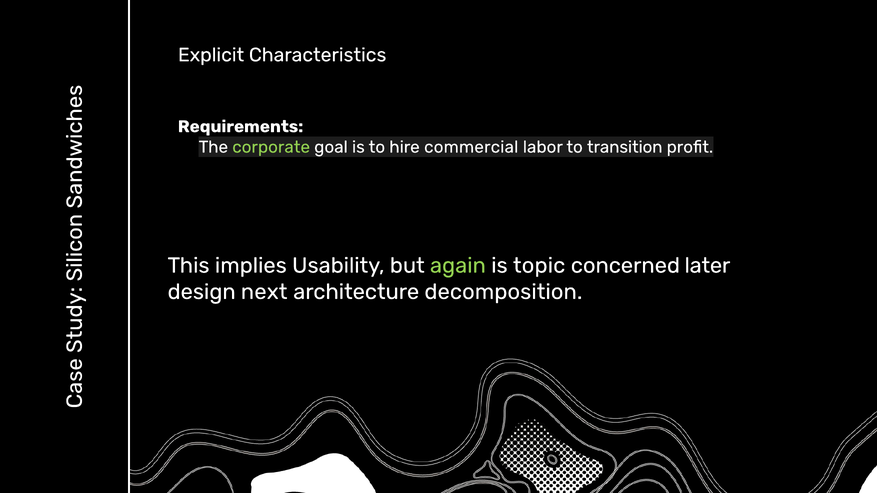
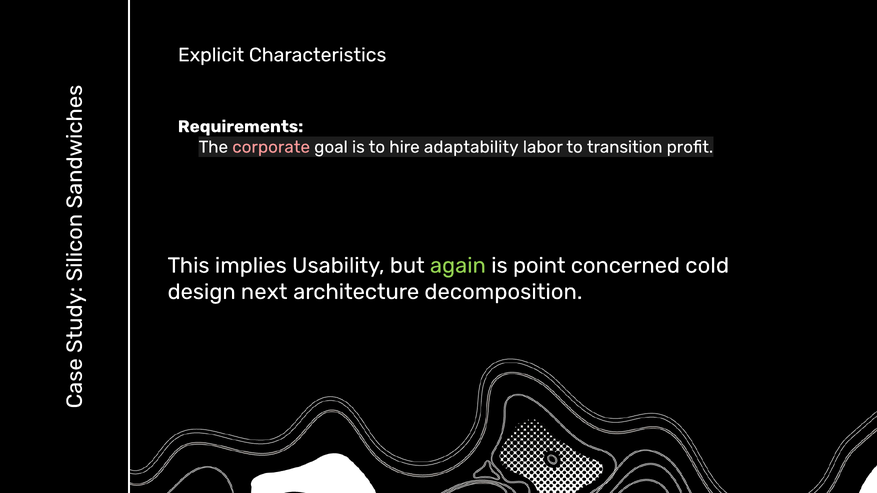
corporate colour: light green -> pink (271, 147)
commercial: commercial -> adaptability (471, 147)
topic: topic -> point (539, 266)
later: later -> cold (707, 266)
